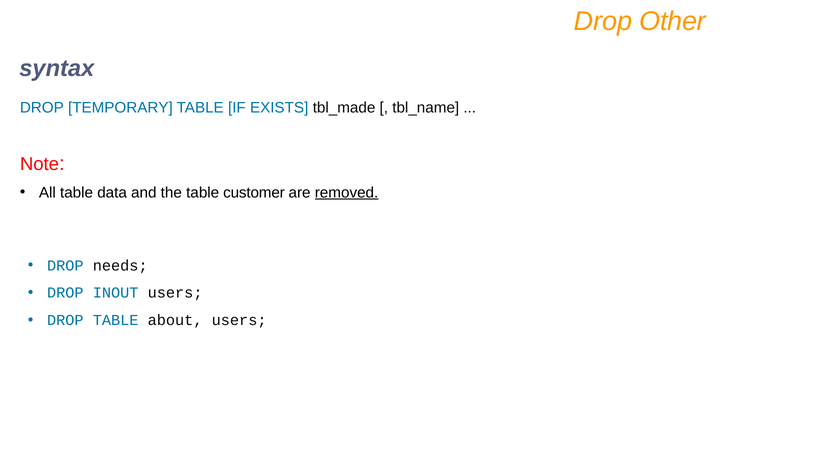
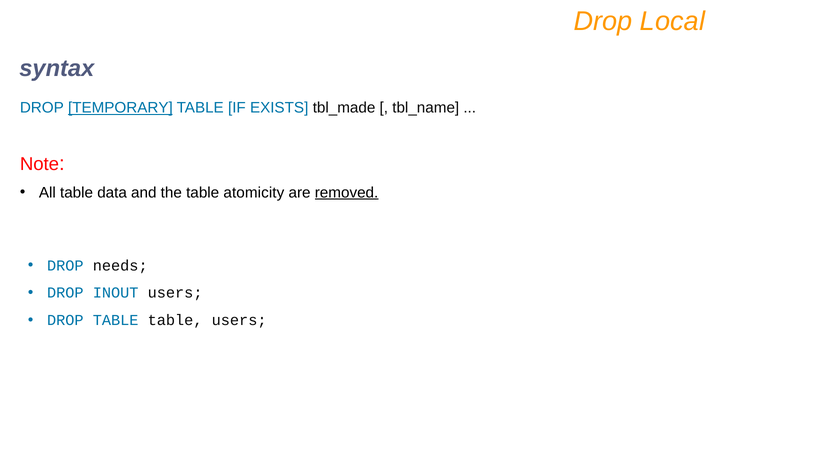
Other: Other -> Local (672, 21)
TEMPORARY underline: none -> present (120, 108)
customer: customer -> atomicity (254, 193)
TABLE about: about -> table (175, 321)
